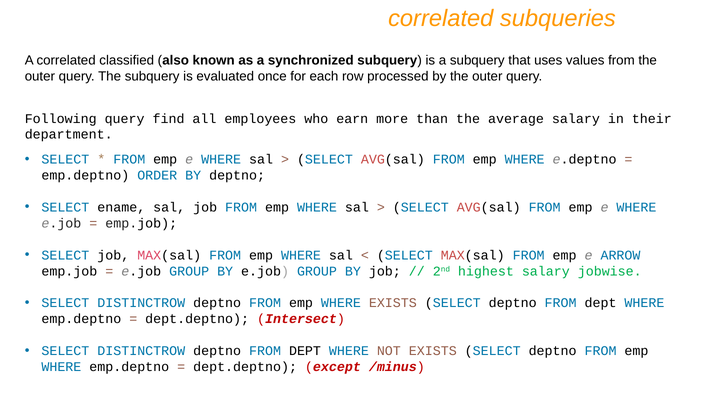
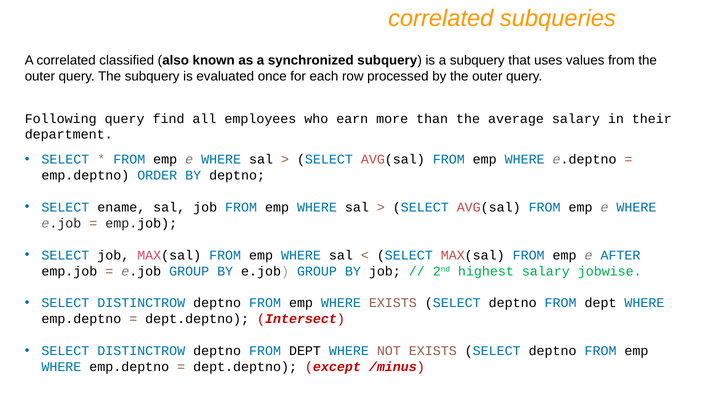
ARROW: ARROW -> AFTER (620, 255)
